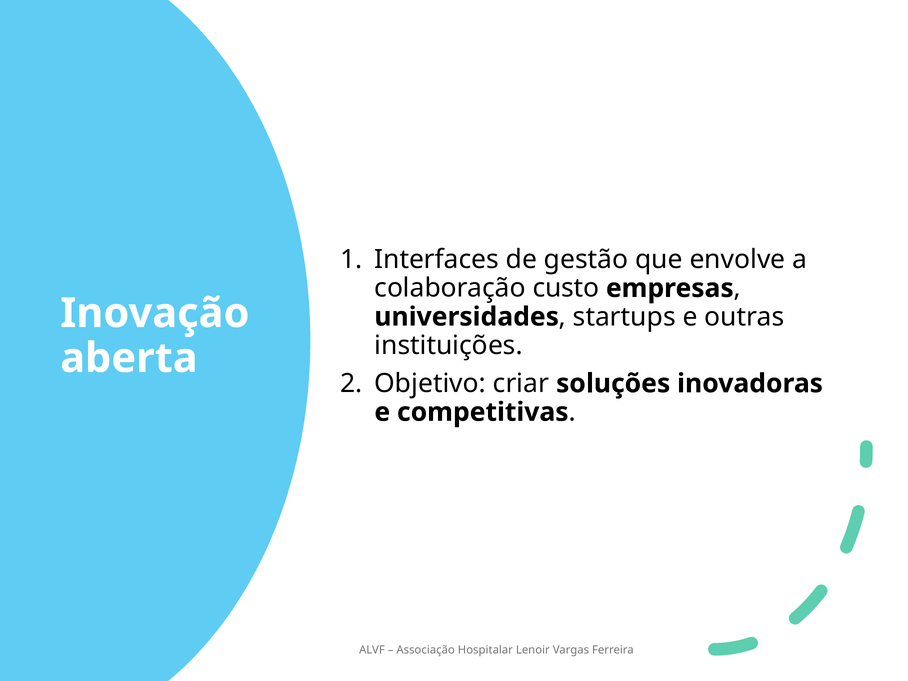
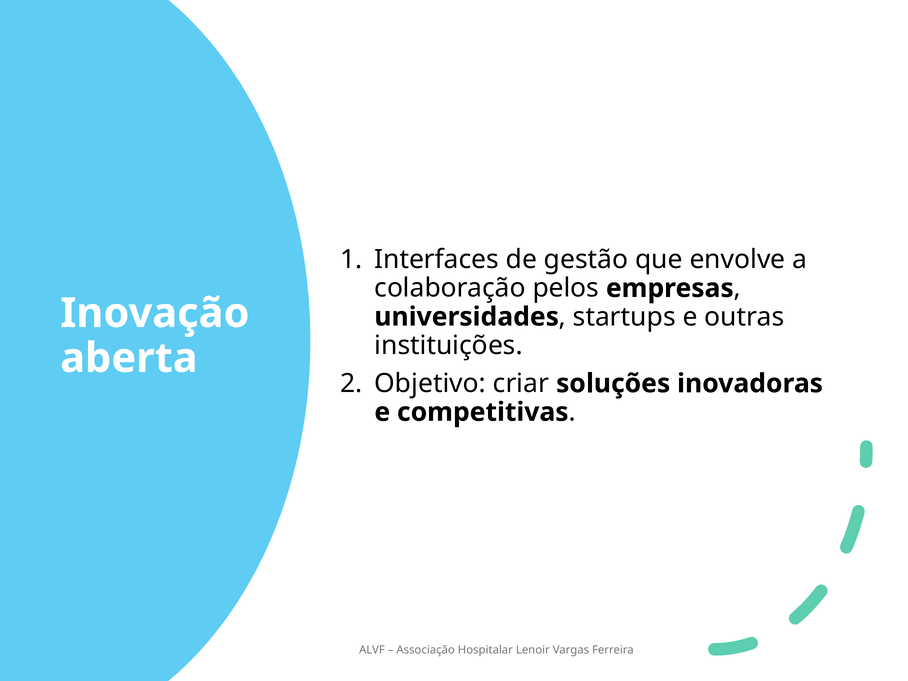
custo: custo -> pelos (566, 288)
